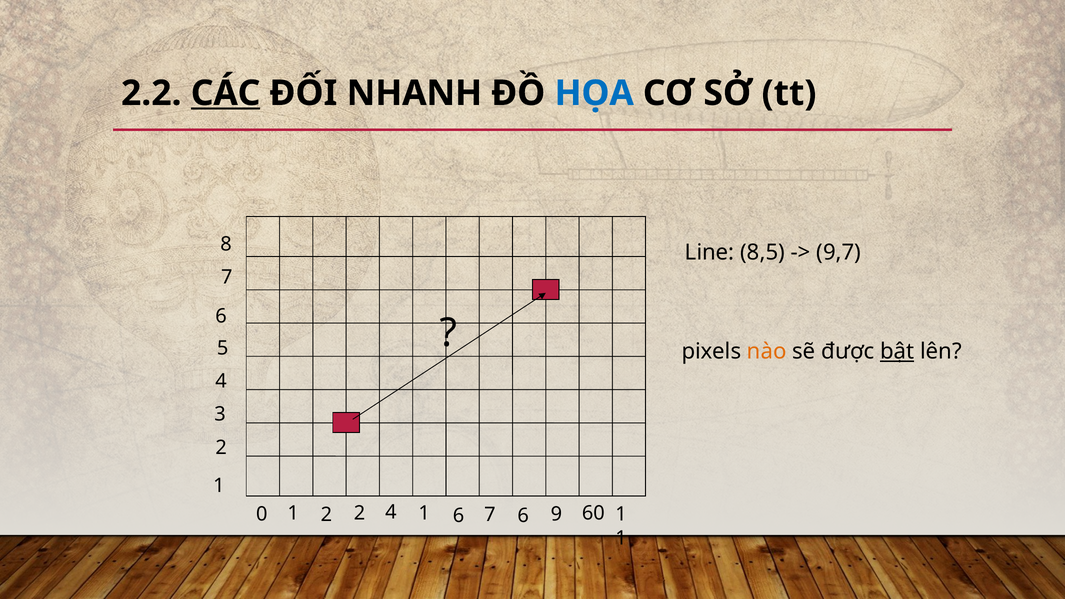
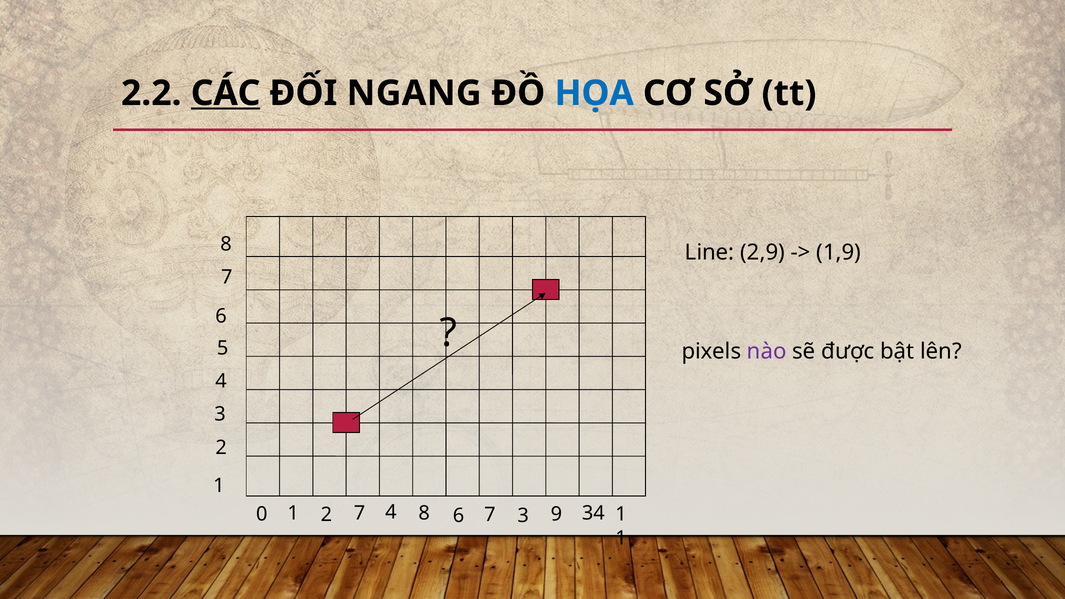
NHANH: NHANH -> NGANG (414, 93)
8,5: 8,5 -> 2,9 (763, 252)
9,7: 9,7 -> 1,9 (839, 252)
nào colour: orange -> purple (767, 352)
bật underline: present -> none (897, 352)
2 2: 2 -> 7 (360, 513)
4 1: 1 -> 8 (424, 513)
6 7 6: 6 -> 3 (523, 516)
60: 60 -> 34 (593, 513)
